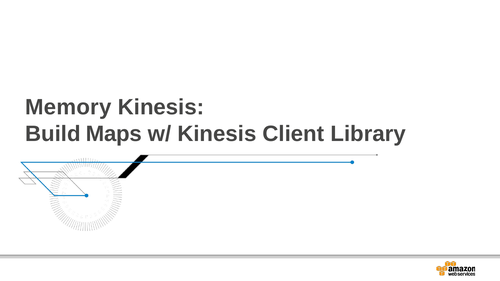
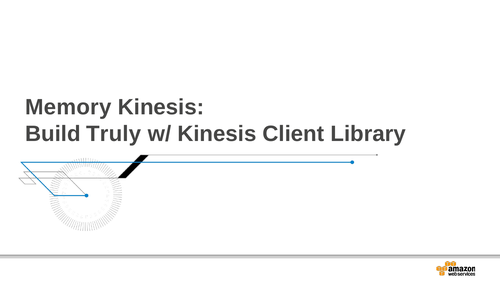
Maps: Maps -> Truly (114, 134)
